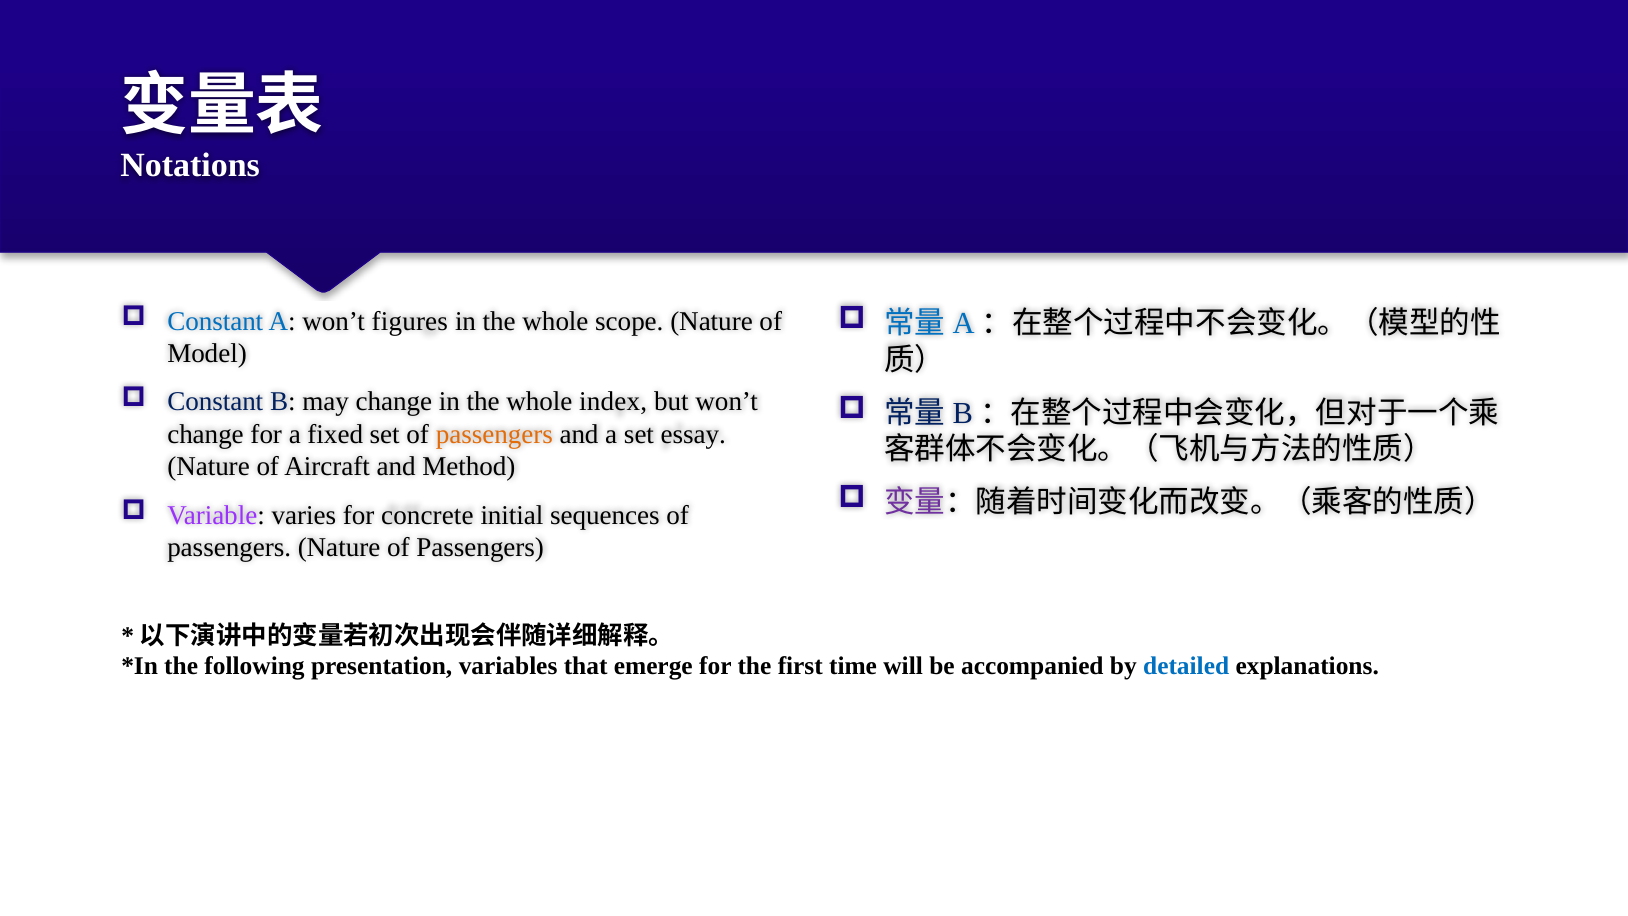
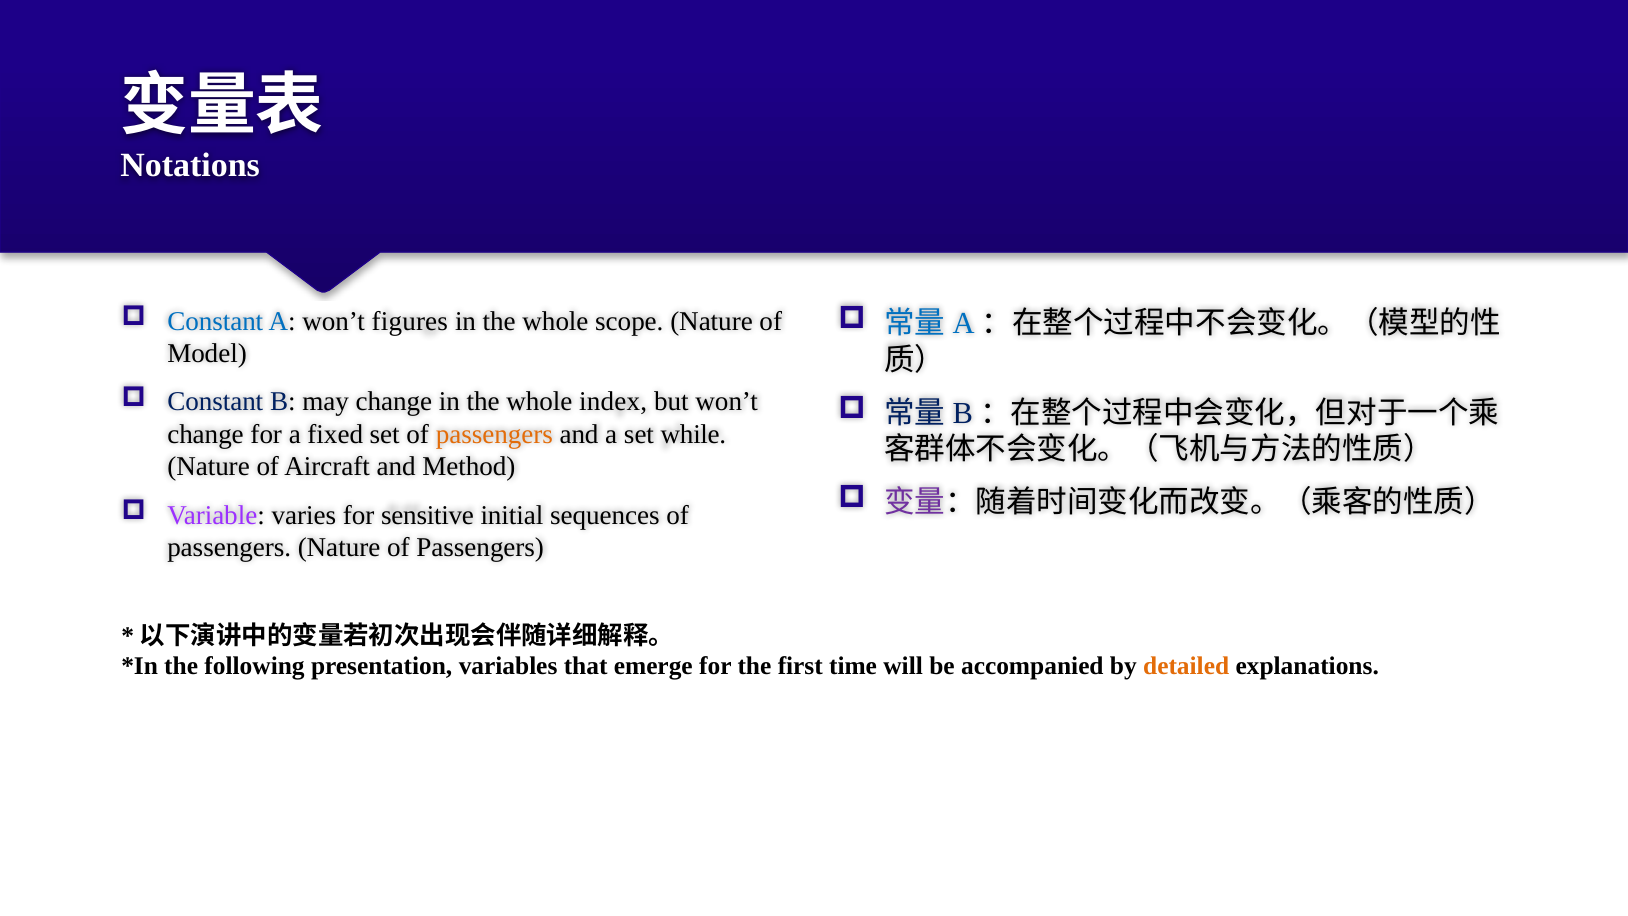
essay: essay -> while (693, 434)
concrete: concrete -> sensitive (428, 515)
detailed colour: blue -> orange (1186, 666)
